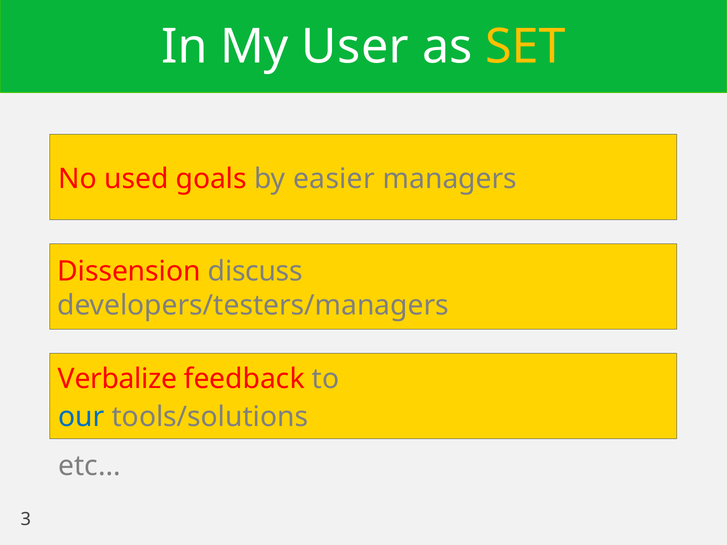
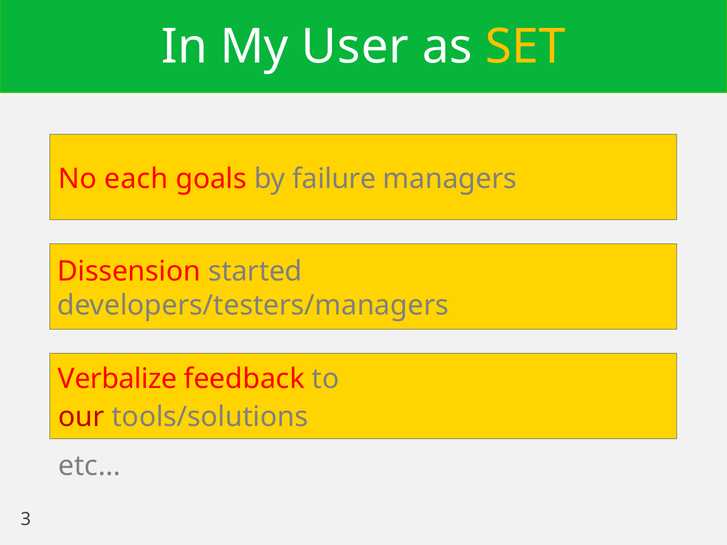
used: used -> each (136, 179)
easier: easier -> failure (334, 179)
discuss: discuss -> started (255, 272)
our colour: blue -> red (81, 417)
